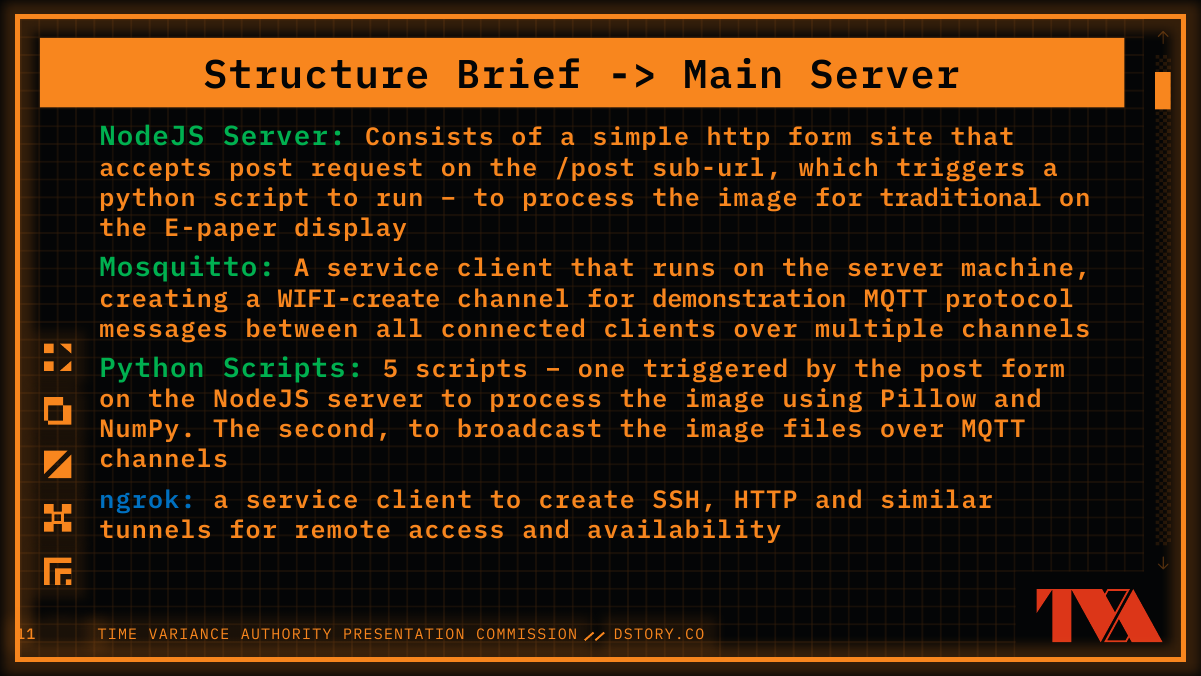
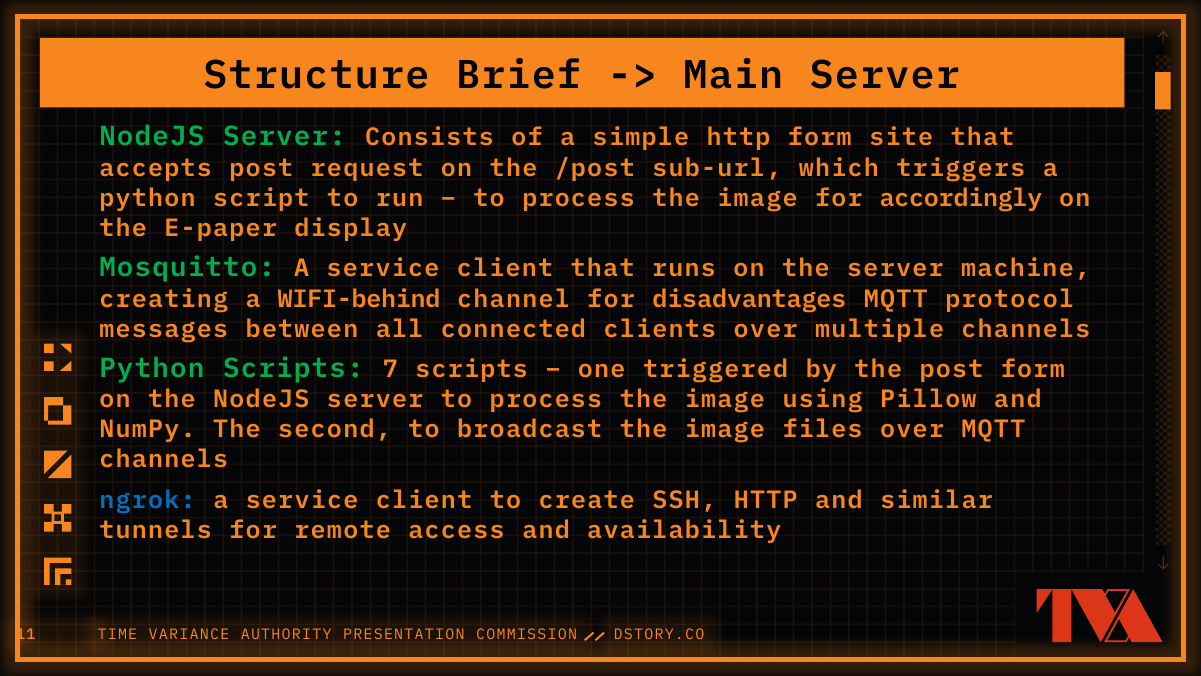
traditional: traditional -> accordingly (961, 198)
WIFI-create: WIFI-create -> WIFI-behind (359, 299)
demonstration: demonstration -> disadvantages (749, 299)
5: 5 -> 7 (390, 369)
